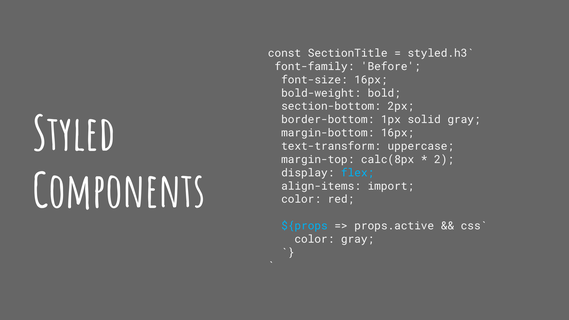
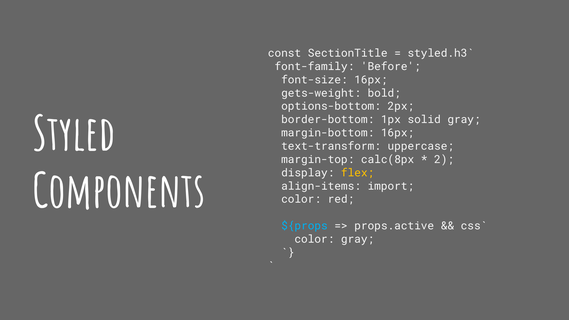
bold-weight: bold-weight -> gets-weight (321, 93)
section-bottom: section-bottom -> options-bottom (331, 106)
flex colour: light blue -> yellow (358, 173)
